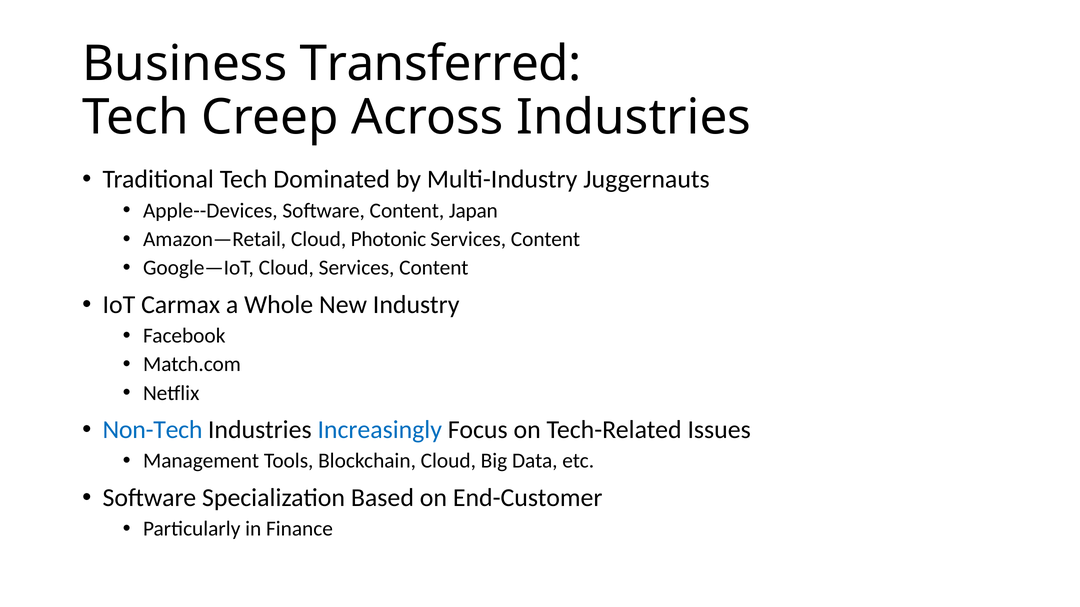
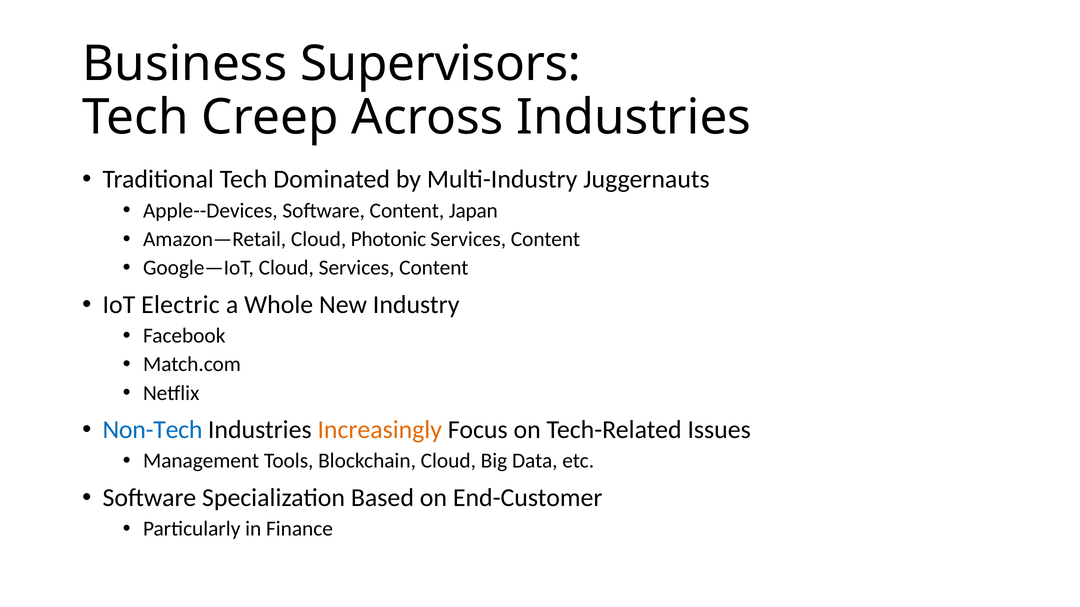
Transferred: Transferred -> Supervisors (441, 64)
Carmax: Carmax -> Electric (180, 305)
Increasingly colour: blue -> orange (380, 430)
